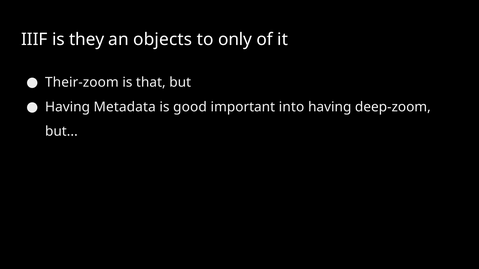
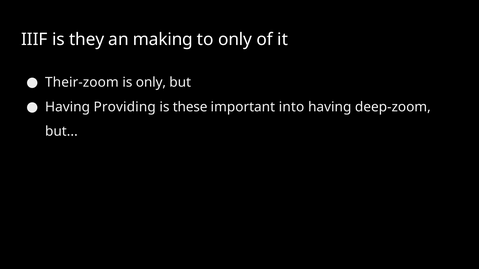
objects: objects -> making (163, 40)
is that: that -> only (151, 82)
Metadata: Metadata -> Providing (125, 107)
good: good -> these (190, 107)
